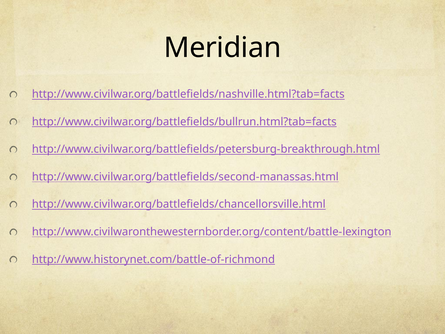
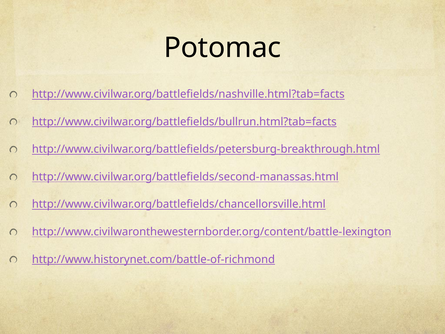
Meridian: Meridian -> Potomac (223, 48)
